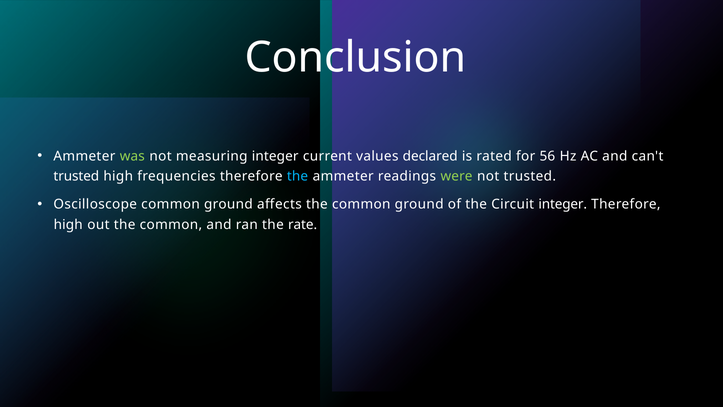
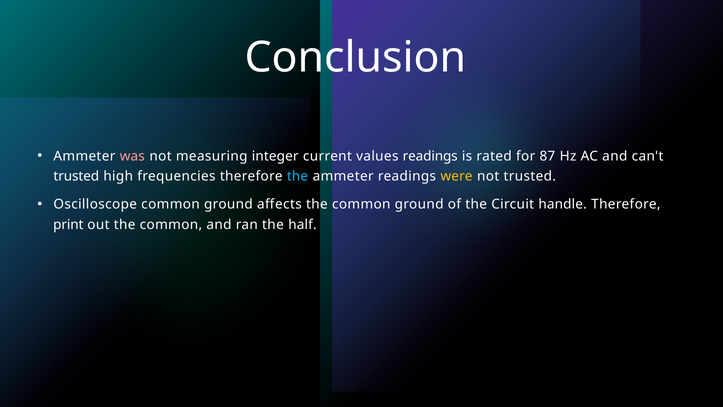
was colour: light green -> pink (132, 156)
values declared: declared -> readings (430, 156)
56: 56 -> 87 (547, 156)
were colour: light green -> yellow (457, 176)
Circuit integer: integer -> handle (563, 204)
high: high -> print (68, 224)
rate: rate -> half (302, 224)
